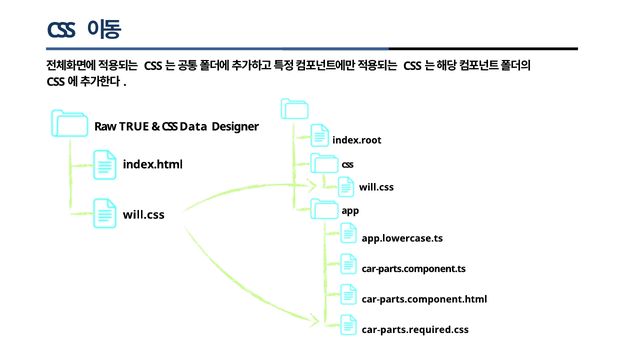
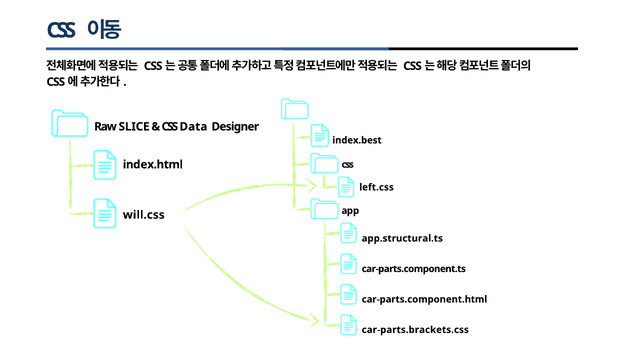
TRUE: TRUE -> SLICE (134, 127)
index.root: index.root -> index.best (357, 140)
will.css: will.css -> left.css (376, 187)
app.lowercase.ts: app.lowercase.ts -> app.structural.ts (402, 238)
car-parts.required.css: car-parts.required.css -> car-parts.brackets.css (415, 330)
